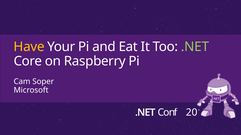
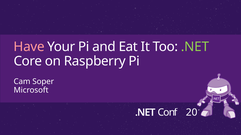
Have colour: yellow -> pink (29, 47)
